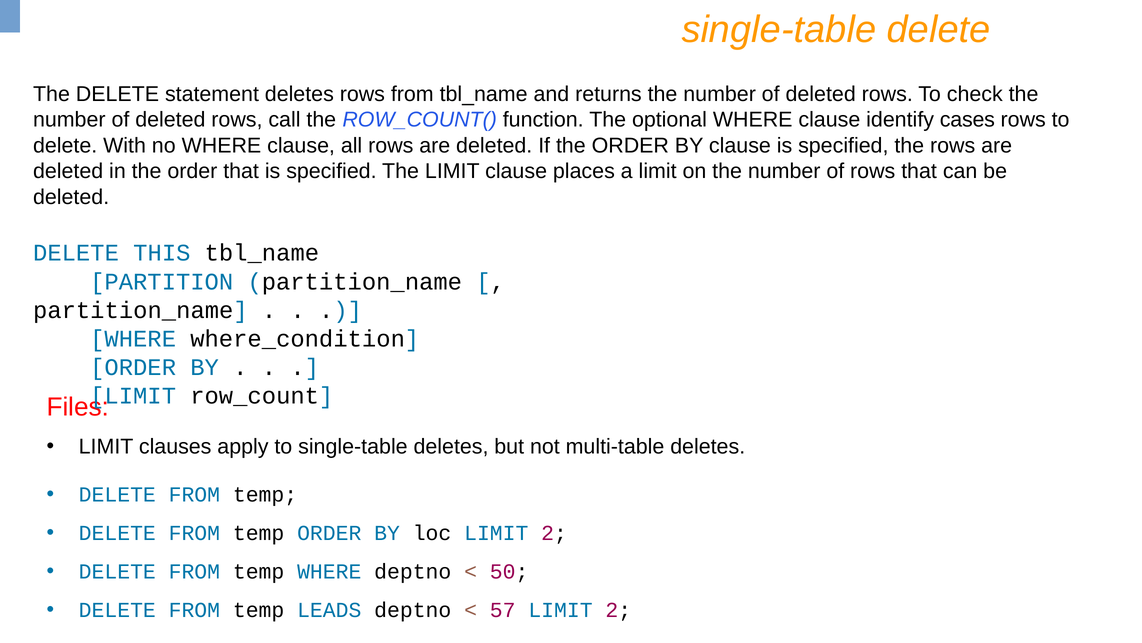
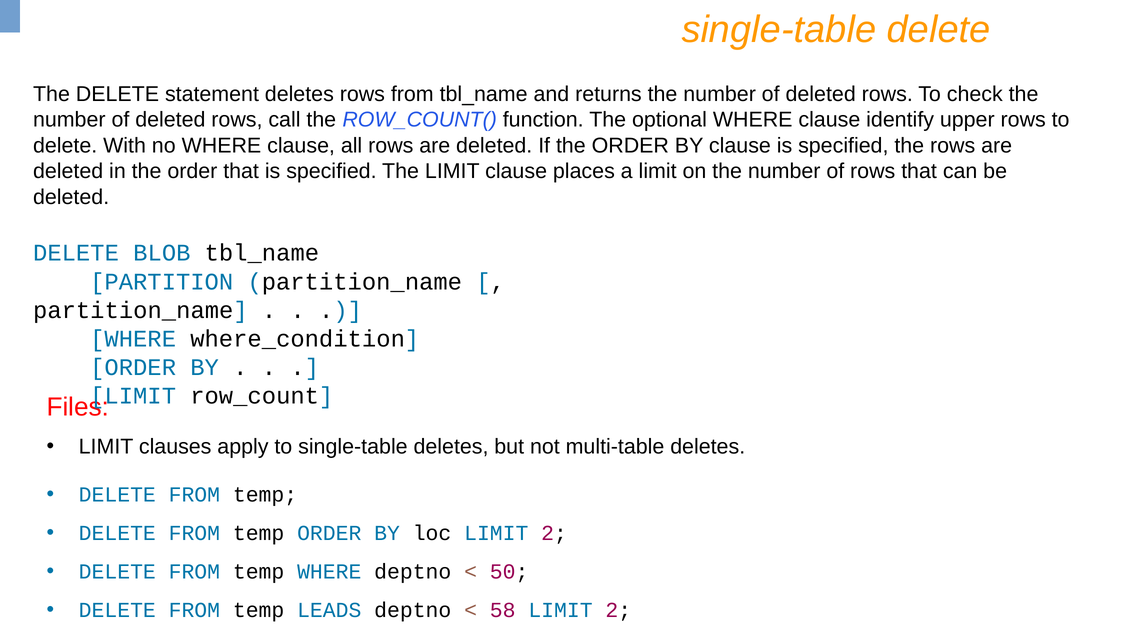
cases: cases -> upper (967, 120)
THIS: THIS -> BLOB (162, 253)
57: 57 -> 58 (503, 610)
